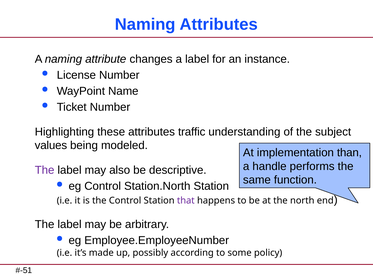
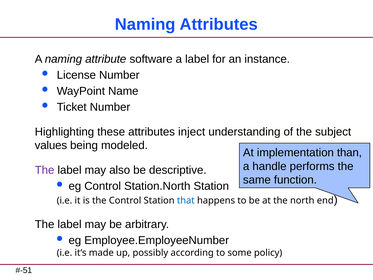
changes: changes -> software (151, 59)
traffic: traffic -> inject (192, 132)
that colour: purple -> blue (186, 200)
